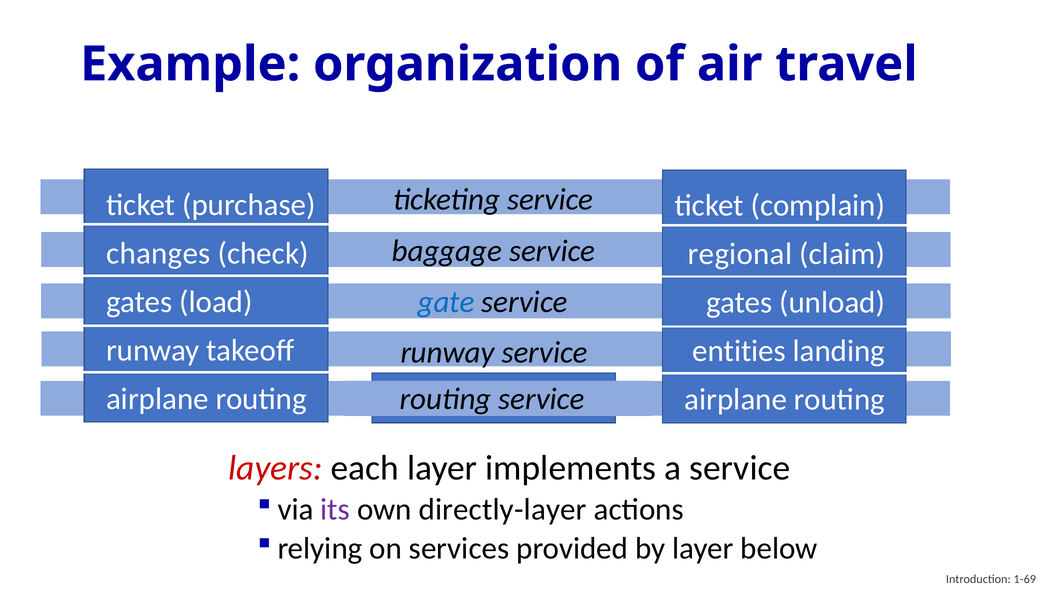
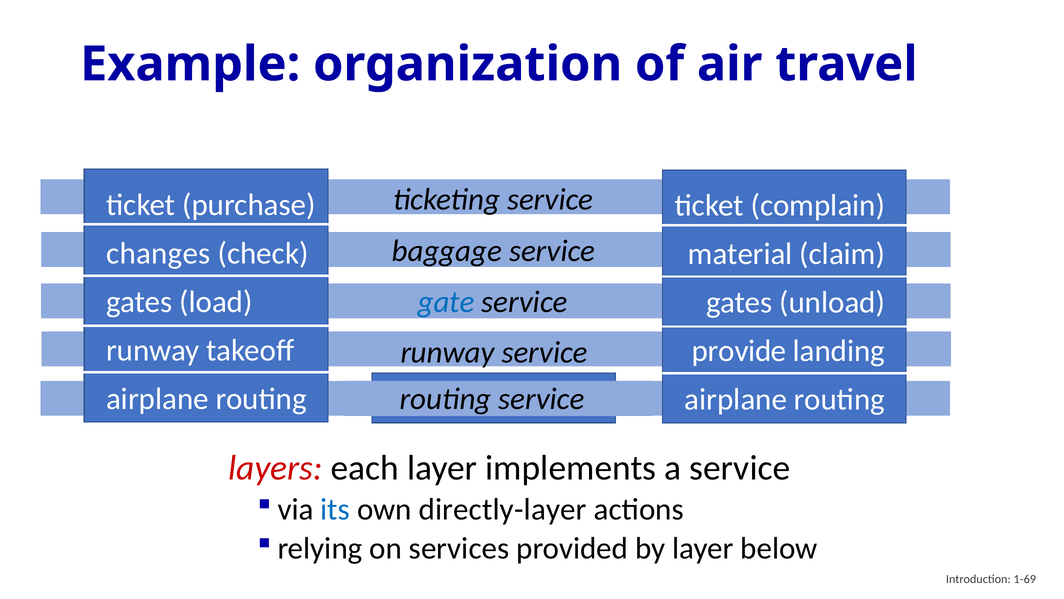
regional: regional -> material (740, 254)
entities: entities -> provide (739, 351)
its colour: purple -> blue (335, 509)
